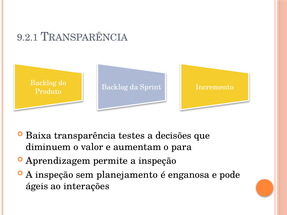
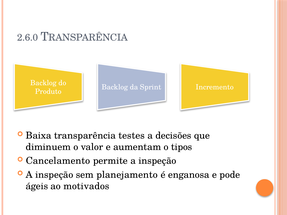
9.2.1: 9.2.1 -> 2.6.0 (28, 38)
para: para -> tipos (182, 147)
Aprendizagem: Aprendizagem -> Cancelamento (58, 161)
interações: interações -> motivados (86, 186)
